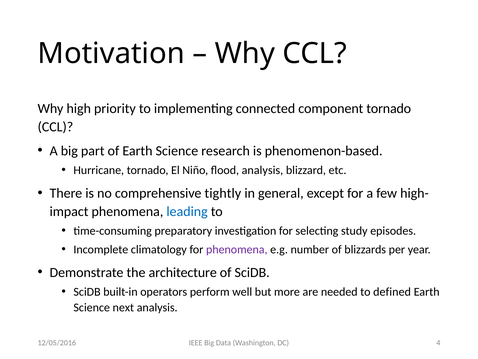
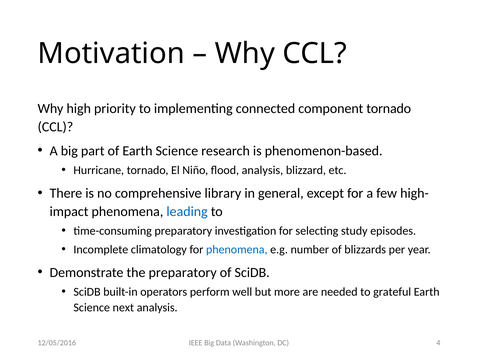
tightly: tightly -> library (223, 193)
phenomena colour: purple -> blue (237, 249)
the architecture: architecture -> preparatory (183, 272)
defined: defined -> grateful (392, 292)
